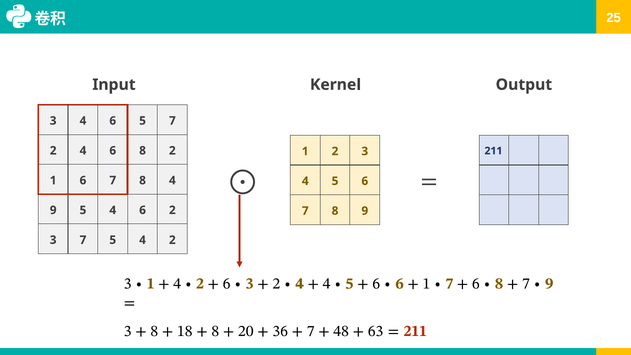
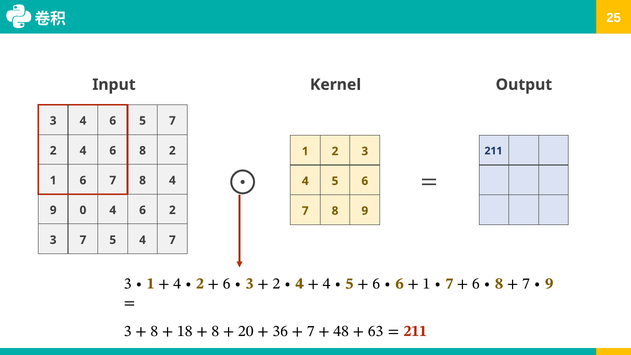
9 5: 5 -> 0 (83, 210)
4 2: 2 -> 7 (172, 240)
